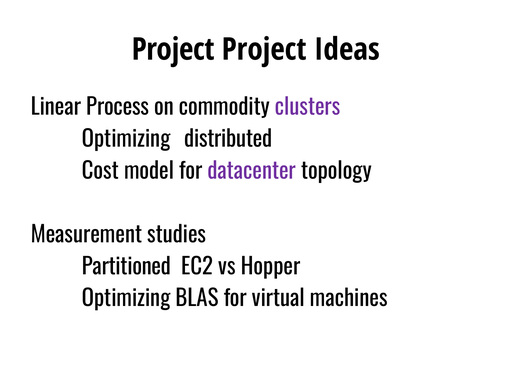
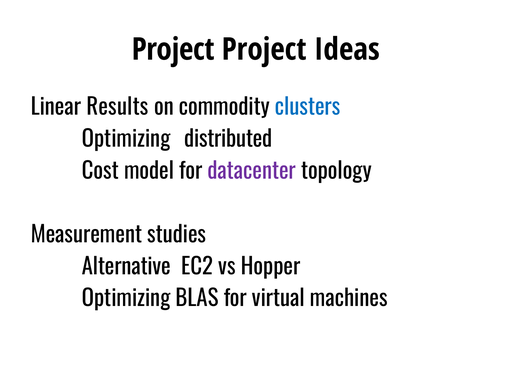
Process: Process -> Results (117, 107)
clusters colour: purple -> blue (308, 107)
Partitioned: Partitioned -> Alternative (126, 267)
